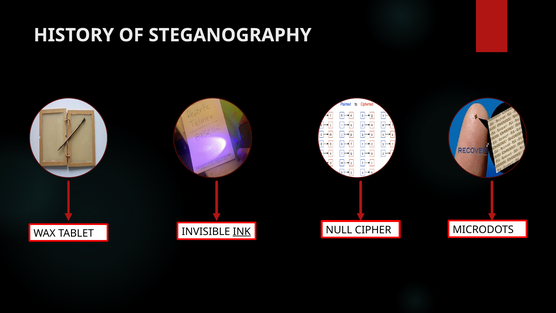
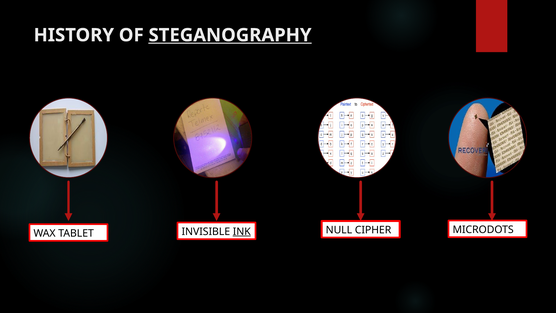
STEGANOGRAPHY underline: none -> present (230, 35)
